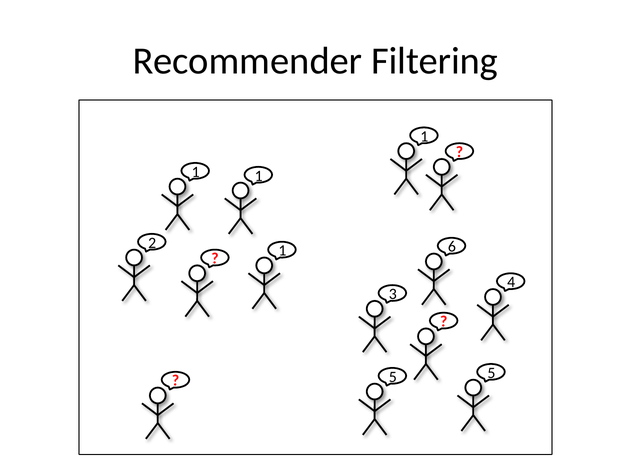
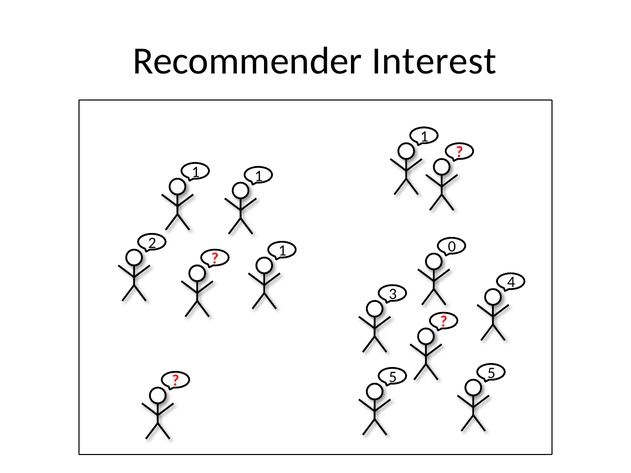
Filtering: Filtering -> Interest (434, 61)
6: 6 -> 0 (452, 247)
